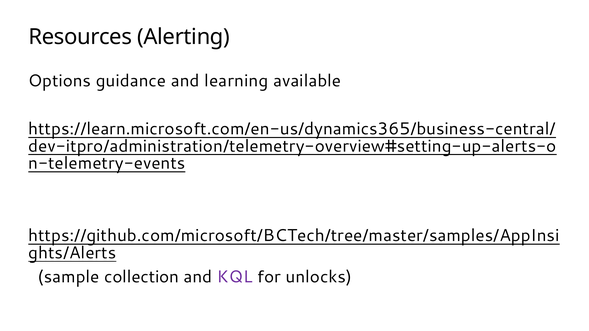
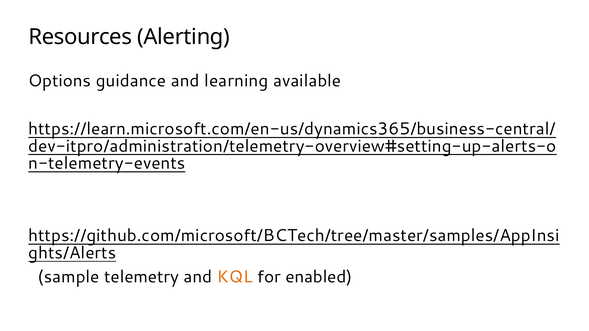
collection: collection -> telemetry (142, 277)
KQL colour: purple -> orange (235, 277)
unlocks: unlocks -> enabled (319, 277)
